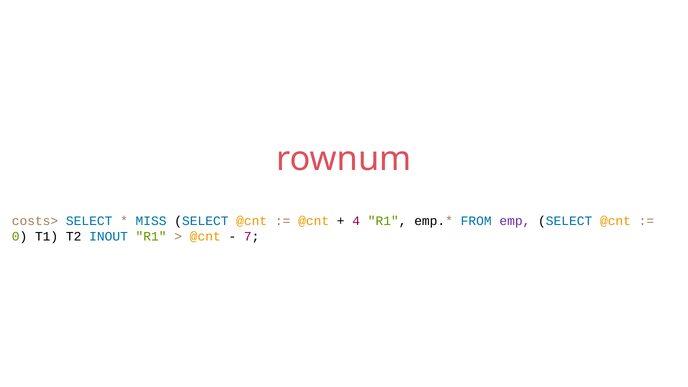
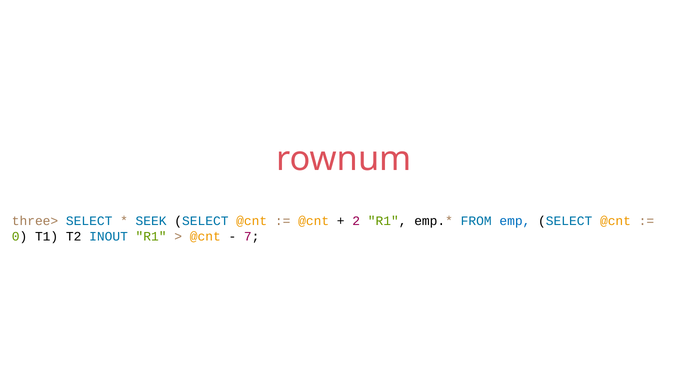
costs>: costs> -> three> (35, 221)
MISS: MISS -> SEEK (151, 221)
4: 4 -> 2 (356, 221)
emp colour: purple -> blue (515, 221)
